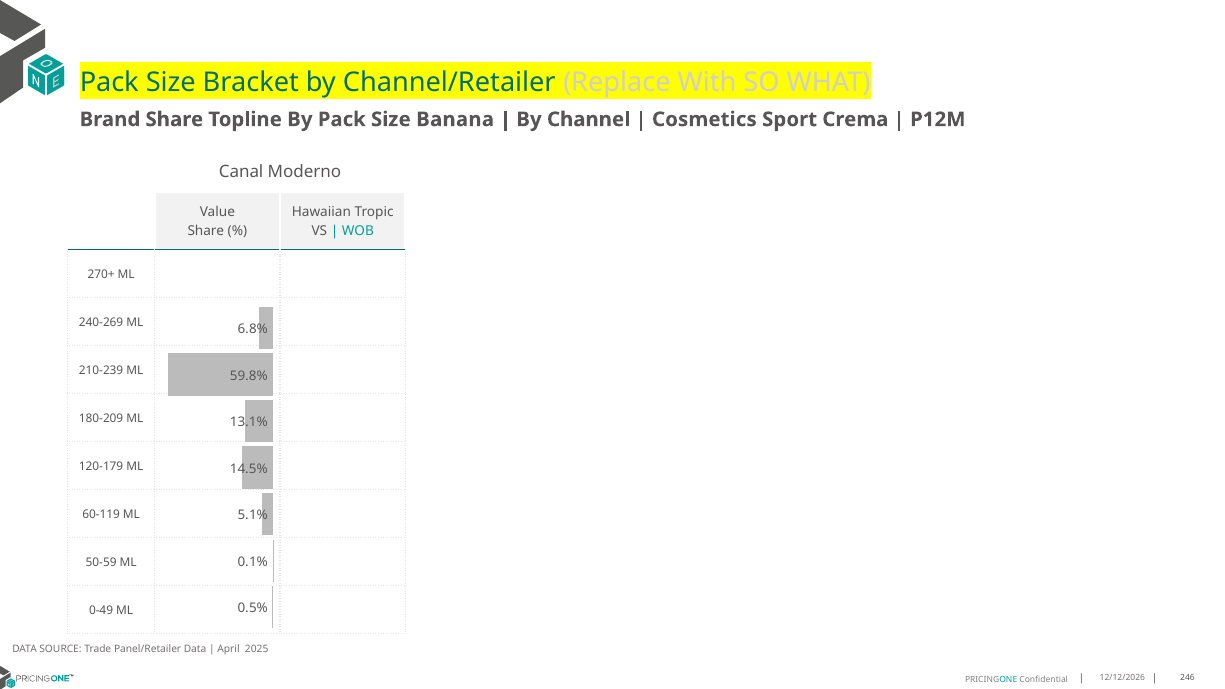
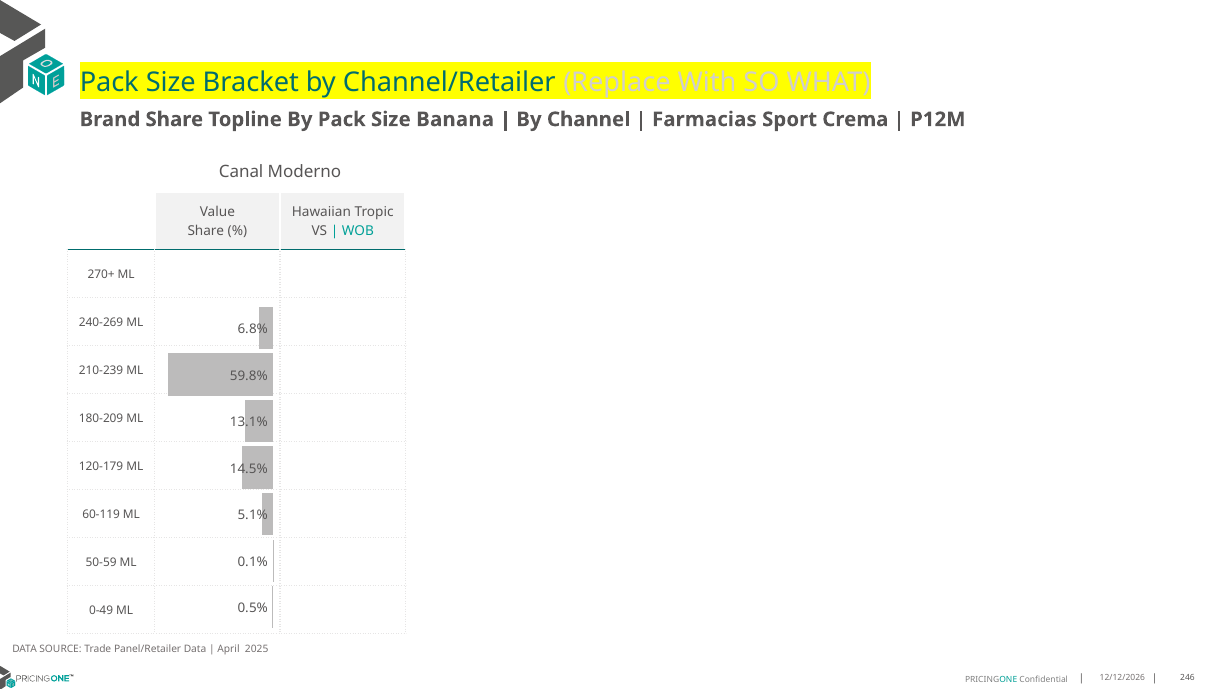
Cosmetics: Cosmetics -> Farmacias (704, 119)
